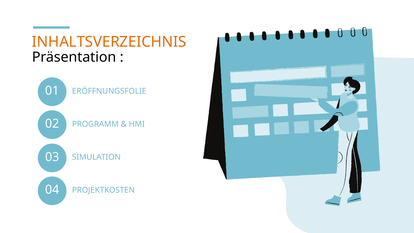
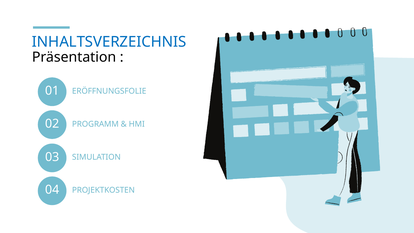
INHALTSVERZEICHNIS colour: orange -> blue (109, 42)
